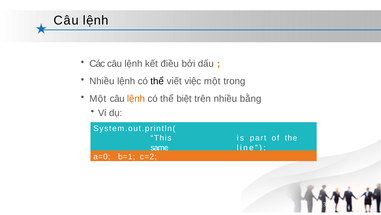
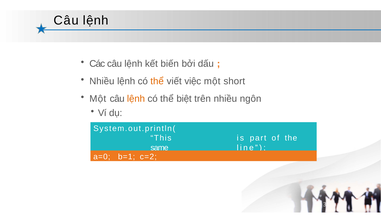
điều: điều -> biến (170, 64)
thể colour: black -> orange (157, 81)
trong: trong -> short (234, 81)
bằng: bằng -> ngôn (251, 98)
